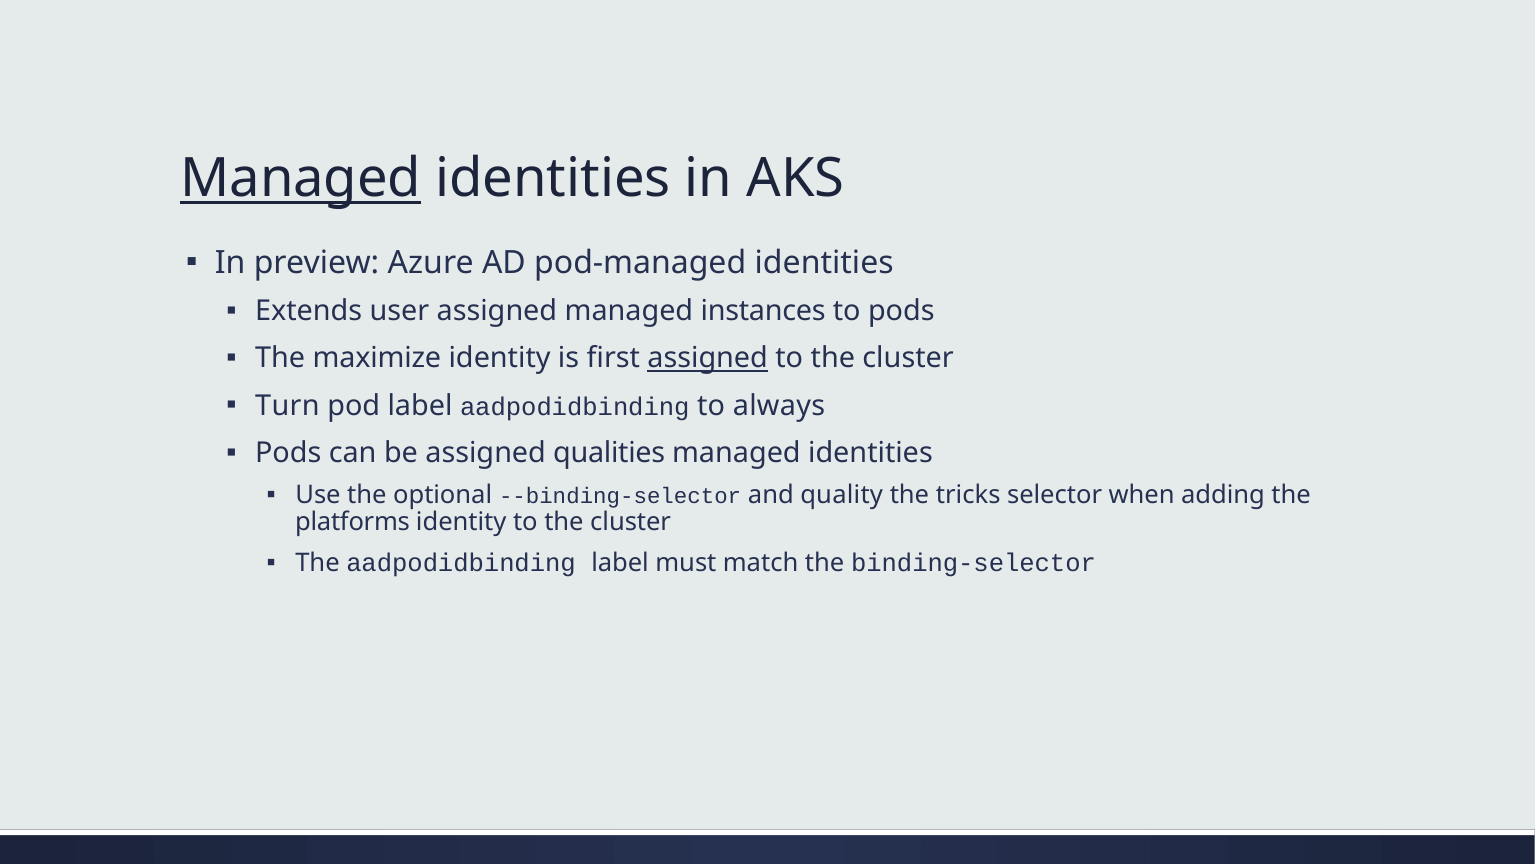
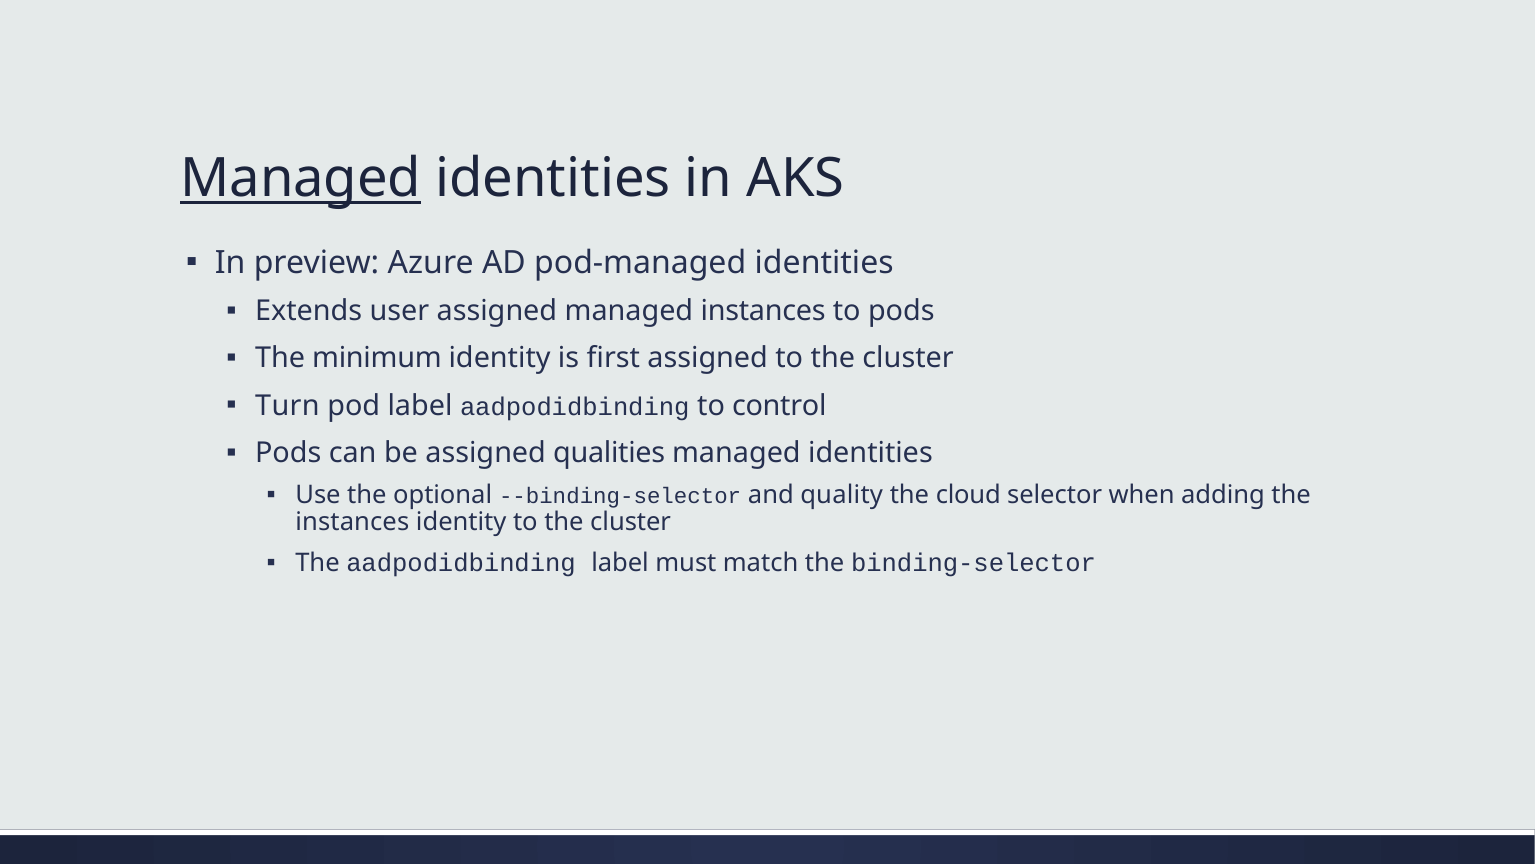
maximize: maximize -> minimum (377, 358)
assigned underline: present -> none (708, 358)
always: always -> control (779, 405)
tricks: tricks -> cloud (968, 495)
platforms: platforms -> instances (352, 522)
